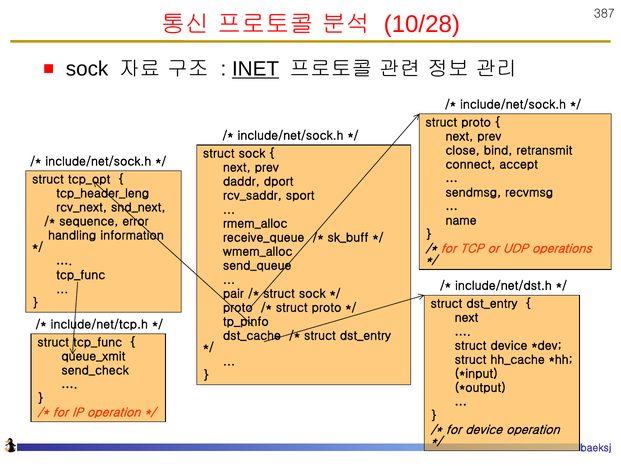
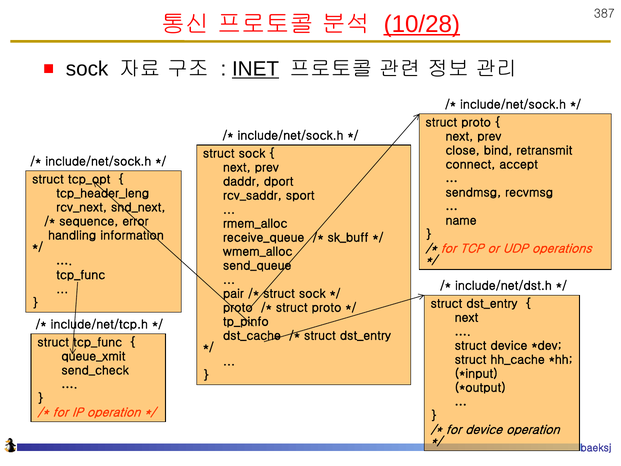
10/28 underline: none -> present (422, 24)
